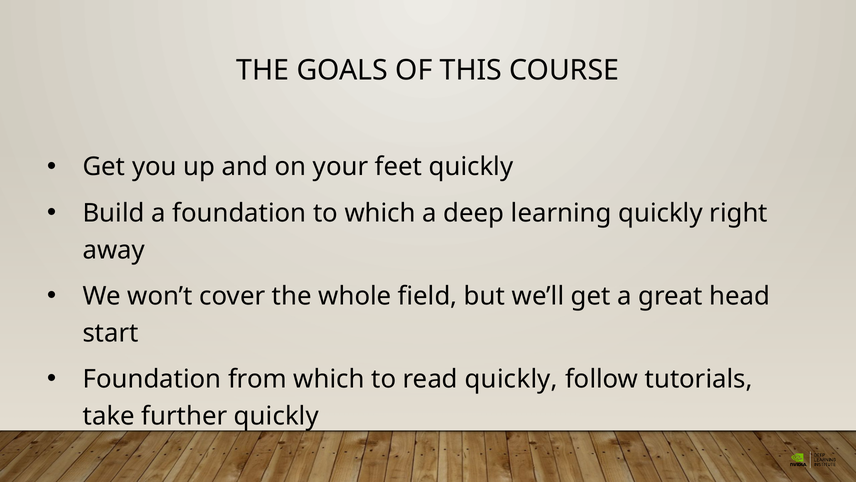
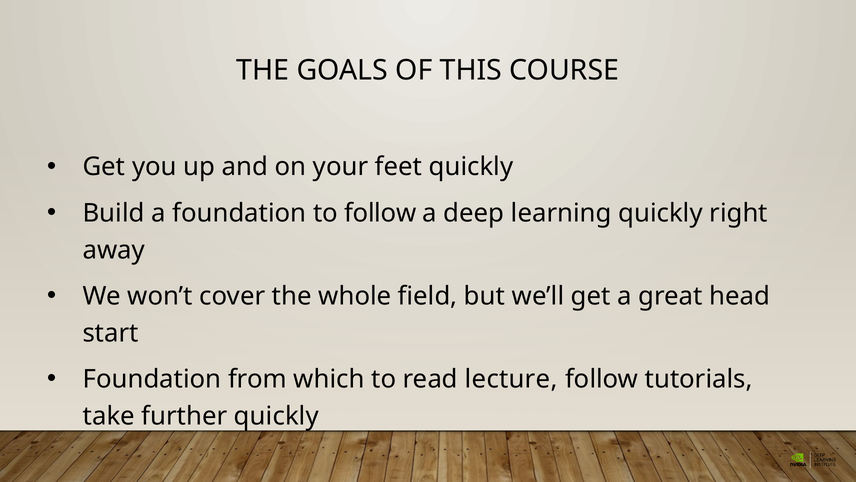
to which: which -> follow (380, 213)
read quickly: quickly -> lecture (511, 379)
